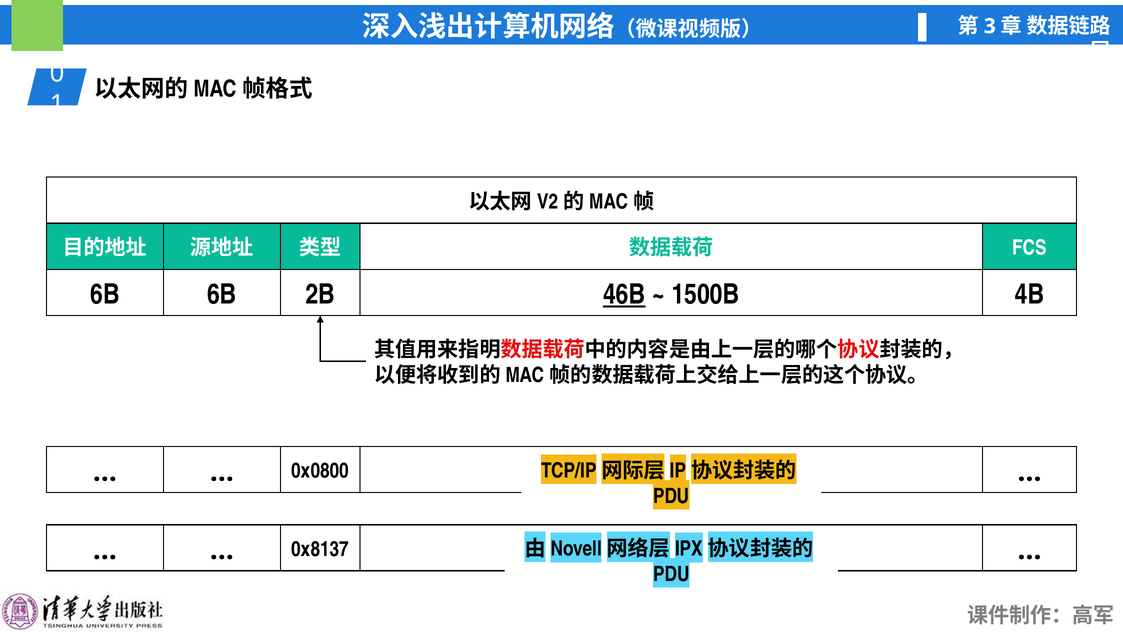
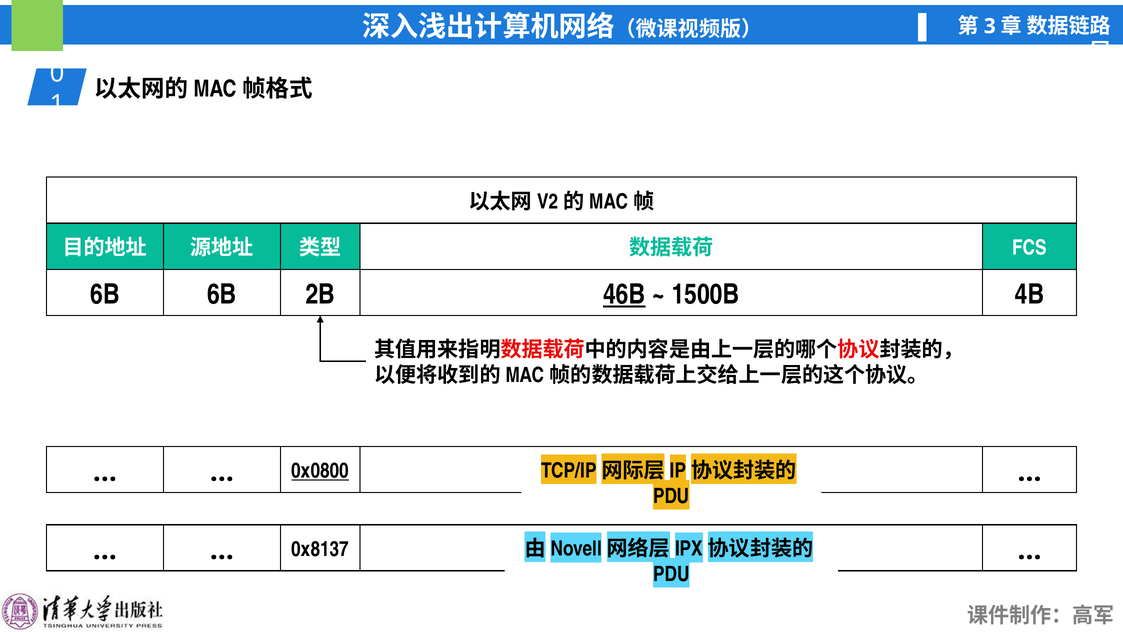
0x0800 underline: none -> present (320, 471)
